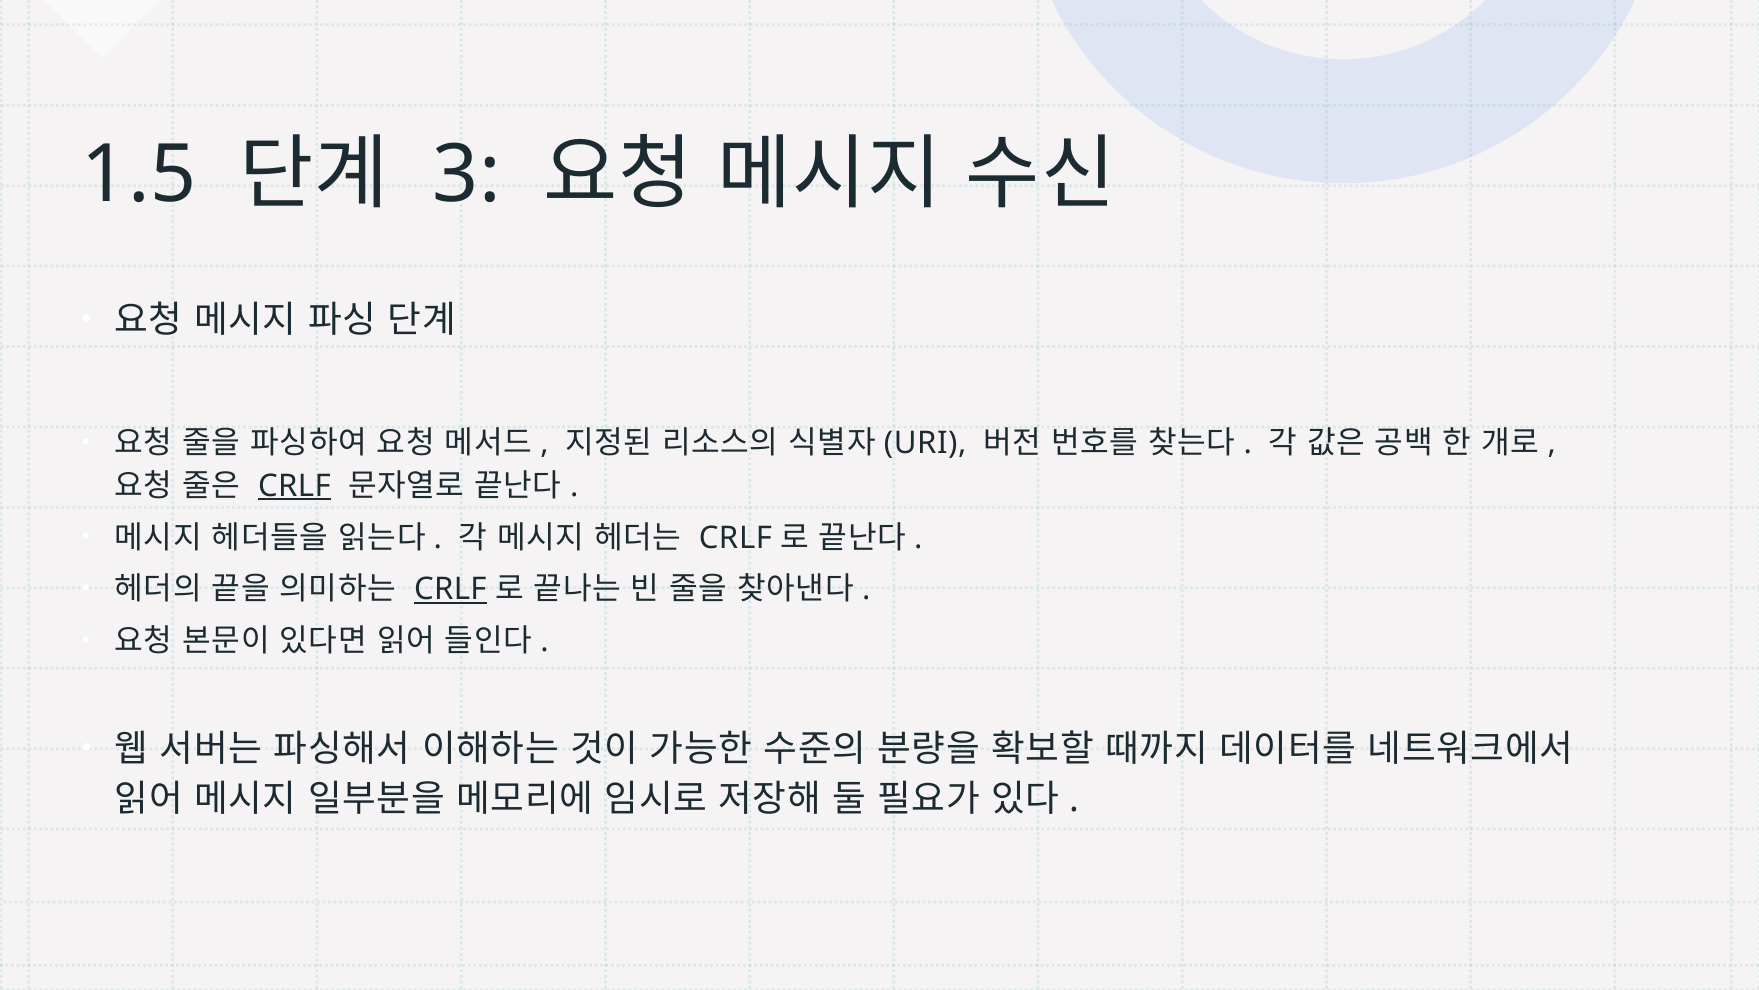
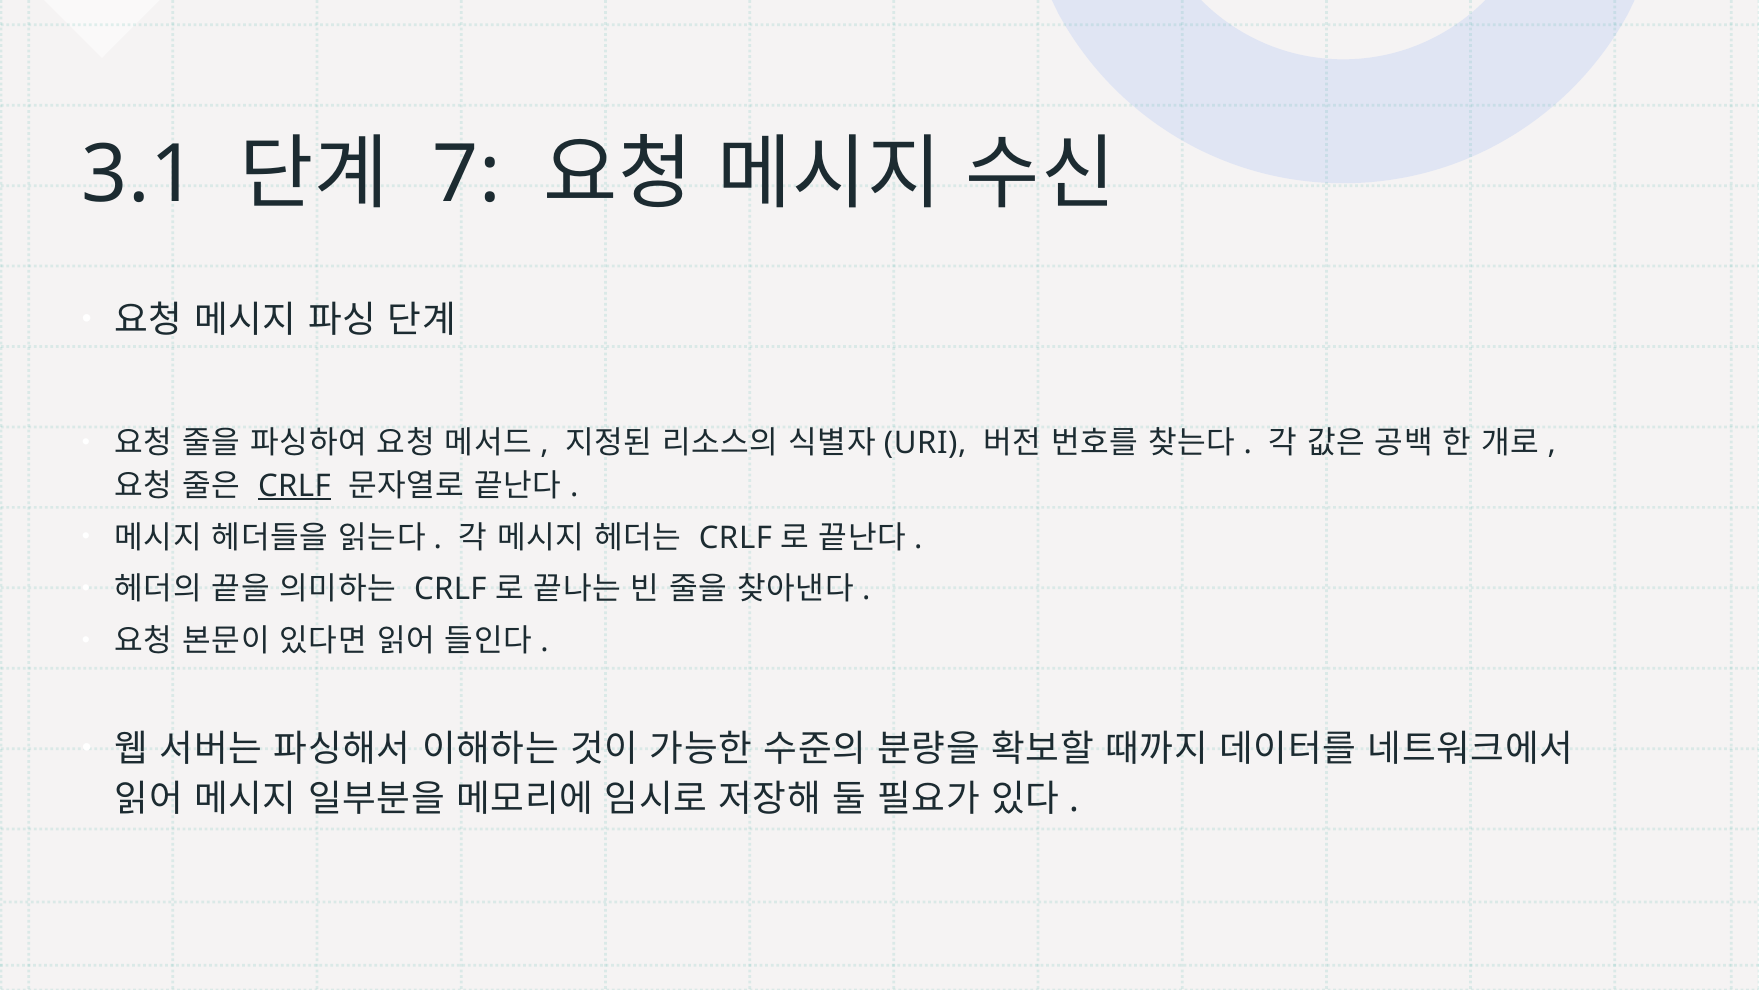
1.5: 1.5 -> 3.1 (139, 175)
3: 3 -> 7 (467, 175)
CRLF underline: present -> none (450, 589)
